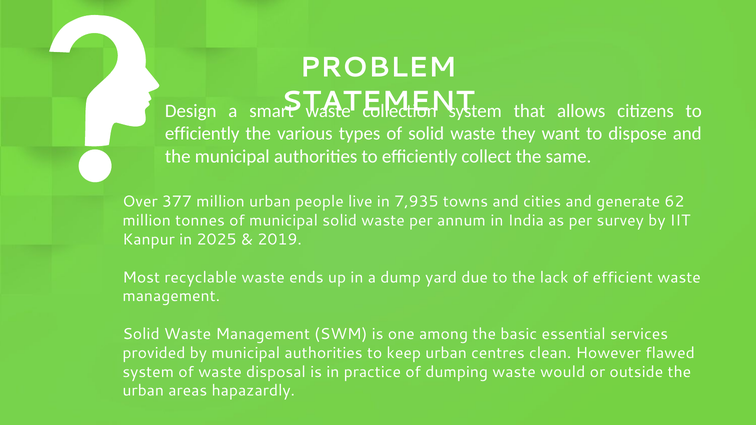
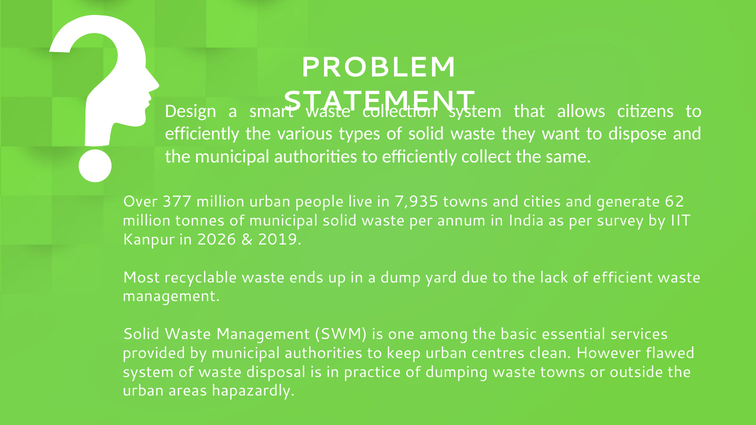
2025: 2025 -> 2026 (217, 240)
waste would: would -> towns (563, 372)
